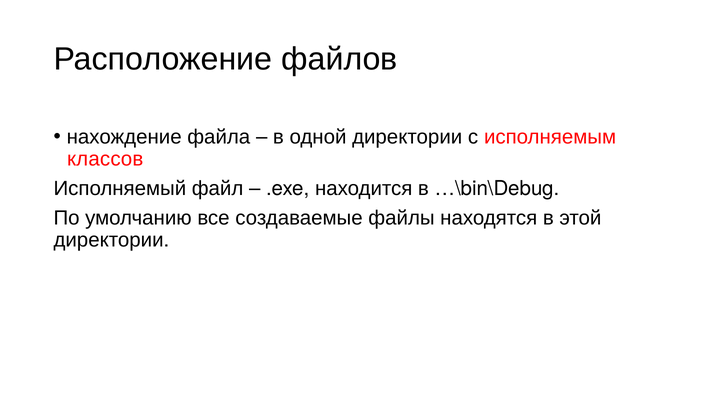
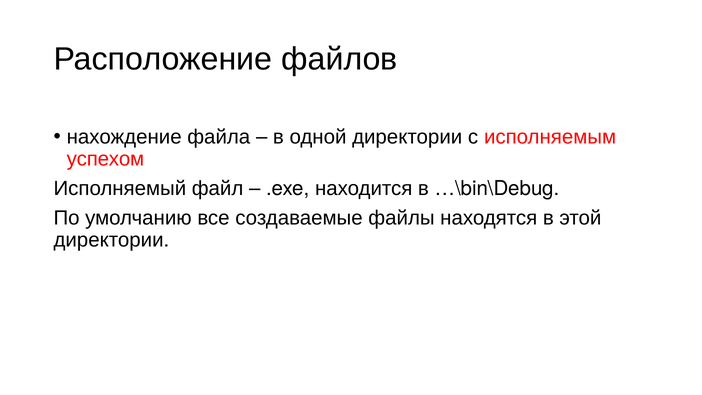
классов: классов -> успехом (105, 159)
